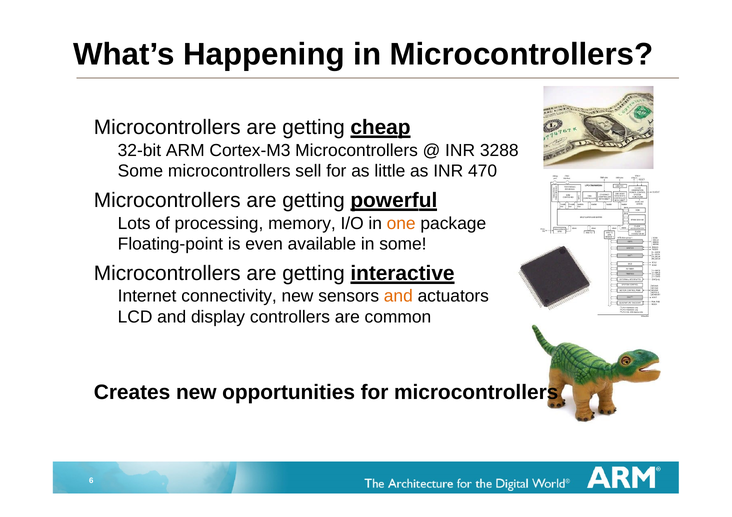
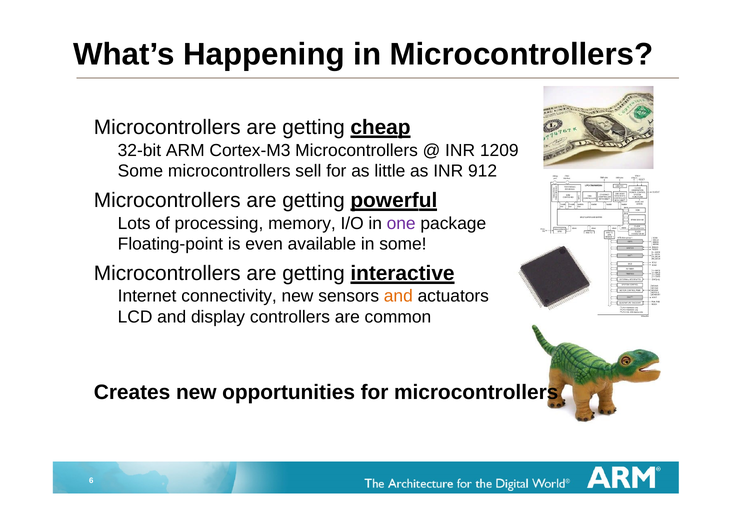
3288: 3288 -> 1209 (499, 150)
470: 470 -> 912 (483, 171)
one colour: orange -> purple (401, 223)
